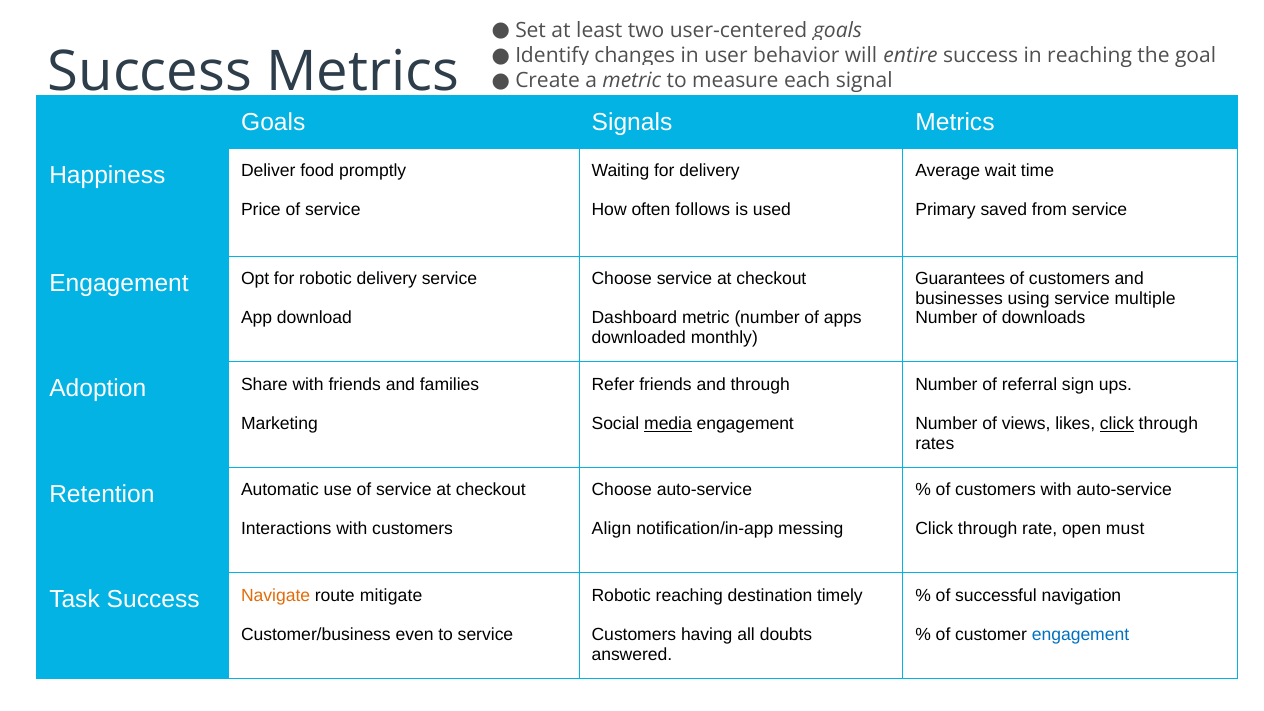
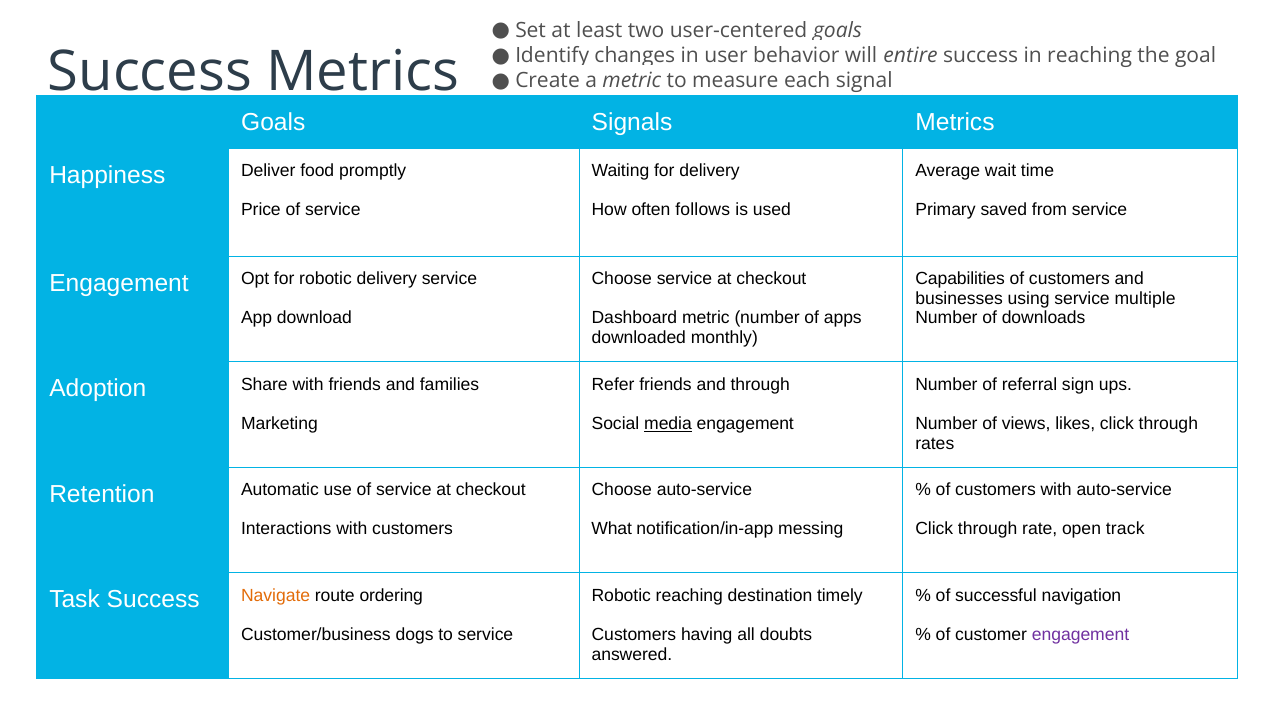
Guarantees: Guarantees -> Capabilities (960, 279)
click underline: present -> none (1117, 424)
Align: Align -> What (612, 529)
must: must -> track (1125, 529)
mitigate: mitigate -> ordering (391, 596)
even: even -> dogs (415, 635)
engagement colour: blue -> purple (1081, 635)
